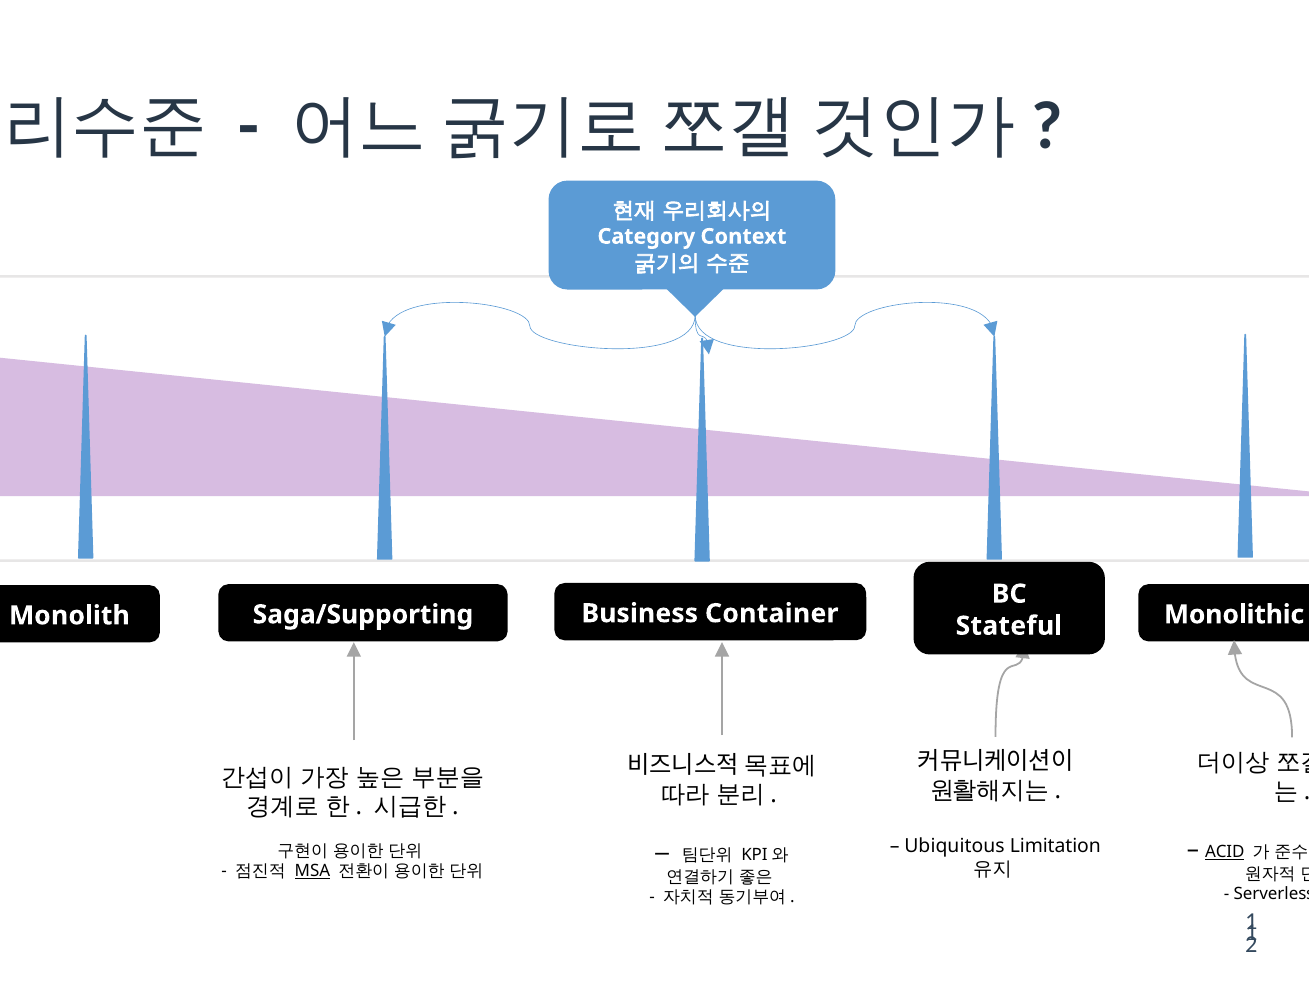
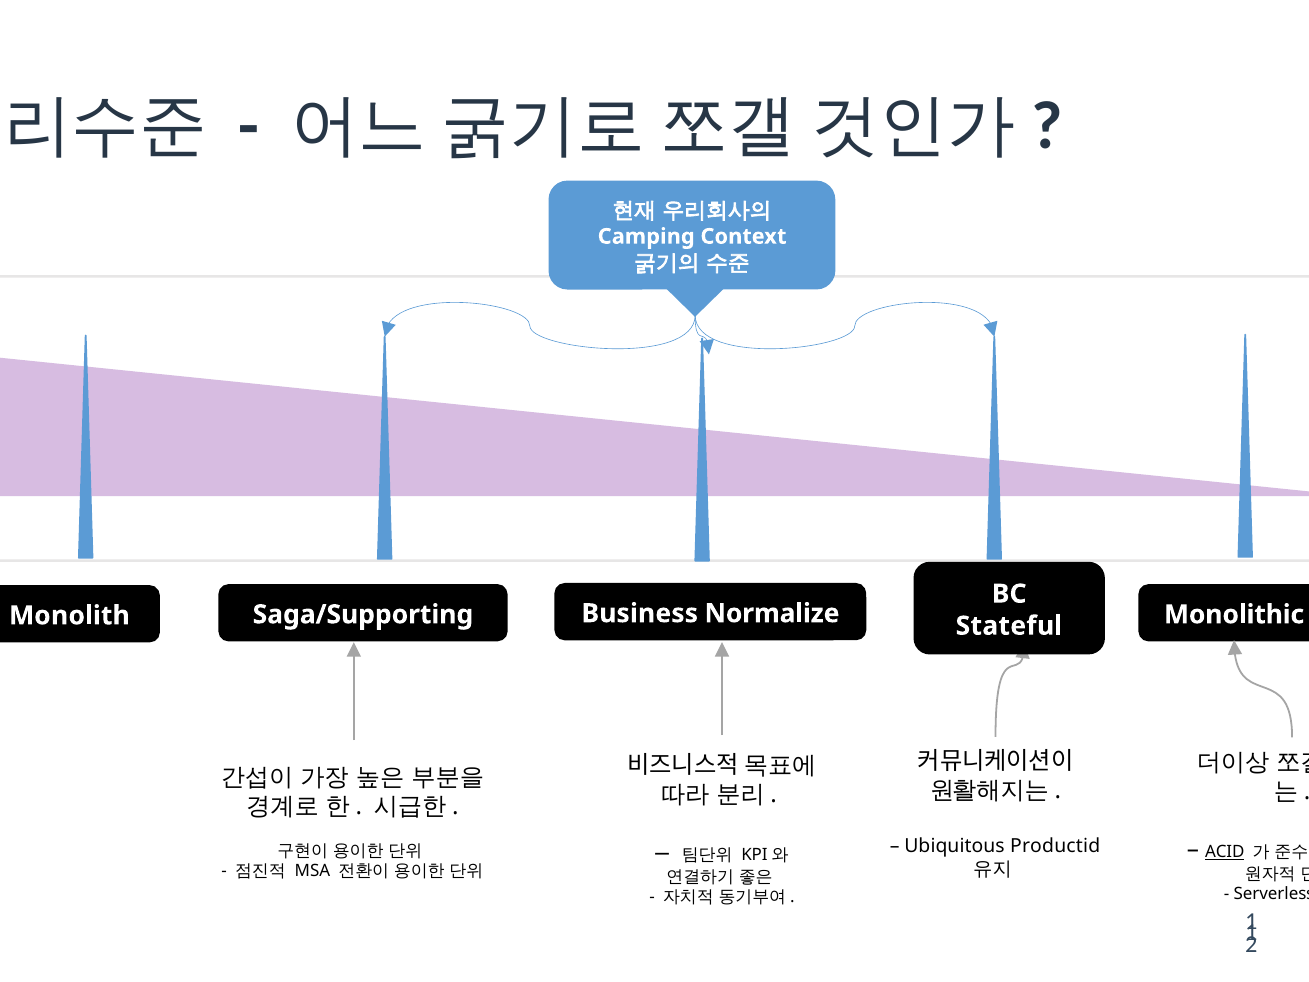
Category: Category -> Camping (646, 236)
Container: Container -> Normalize (772, 613)
Limitation: Limitation -> Productid (1055, 846)
MSA underline: present -> none (312, 871)
